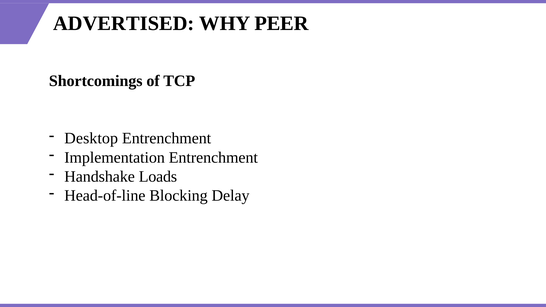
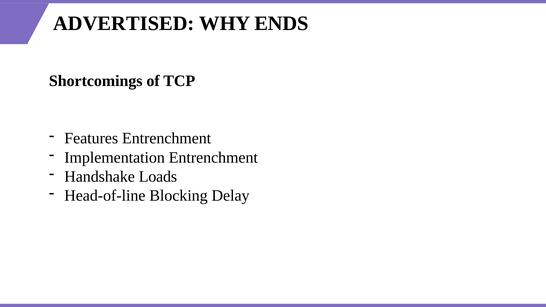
PEER: PEER -> ENDS (282, 24)
Desktop: Desktop -> Features (91, 138)
